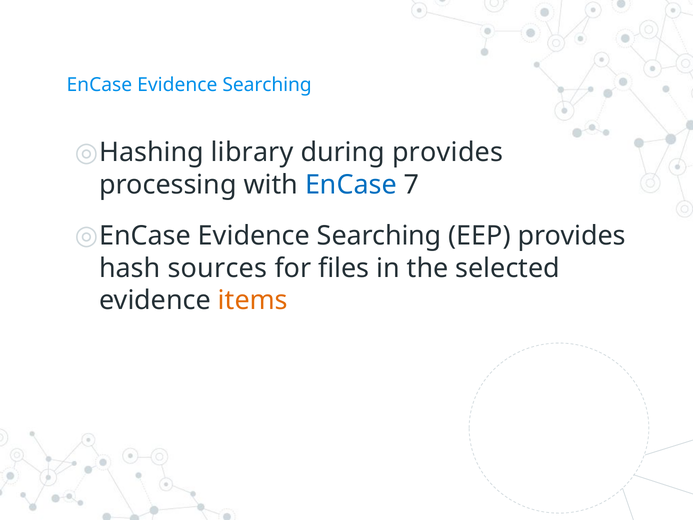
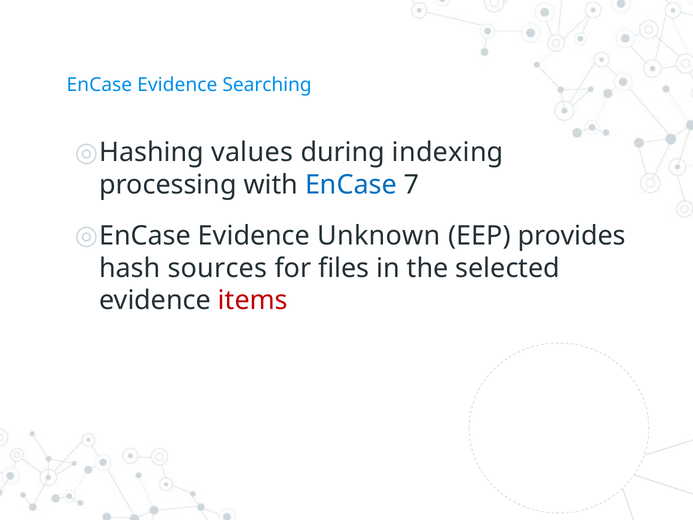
library: library -> values (252, 152)
during provides: provides -> indexing (448, 152)
Searching: Searching -> Unknown (379, 236)
items colour: orange -> red (253, 300)
